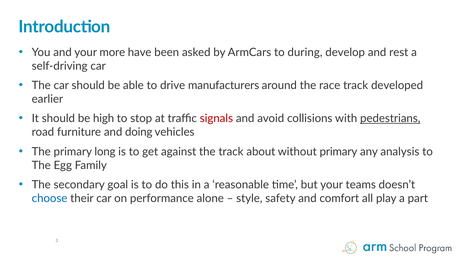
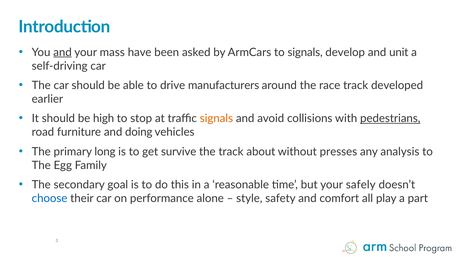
and underline: none -> present (63, 52)
more: more -> mass (112, 52)
to during: during -> signals (305, 52)
rest: rest -> unit (399, 52)
signals colour: red -> orange (216, 118)
against: against -> survive (179, 151)
without primary: primary -> presses (338, 151)
teams: teams -> safely (361, 184)
